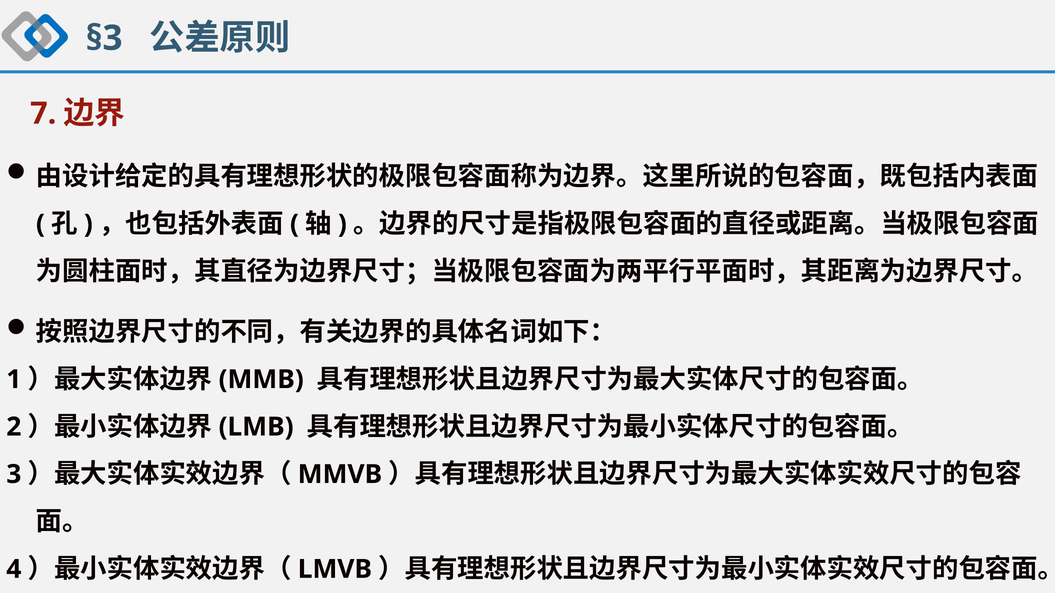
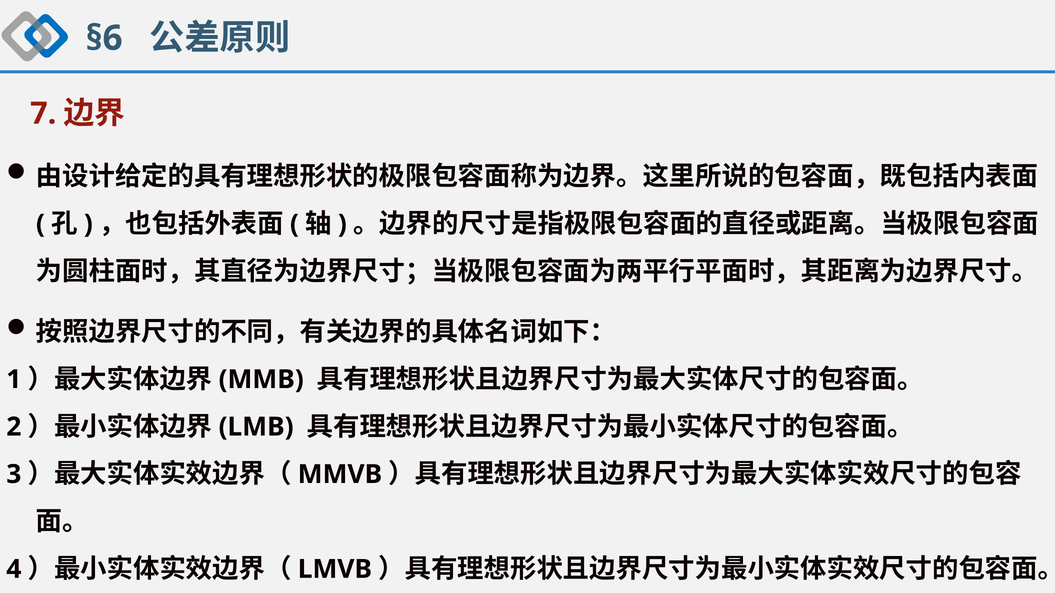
§3: §3 -> §6 (104, 38)
